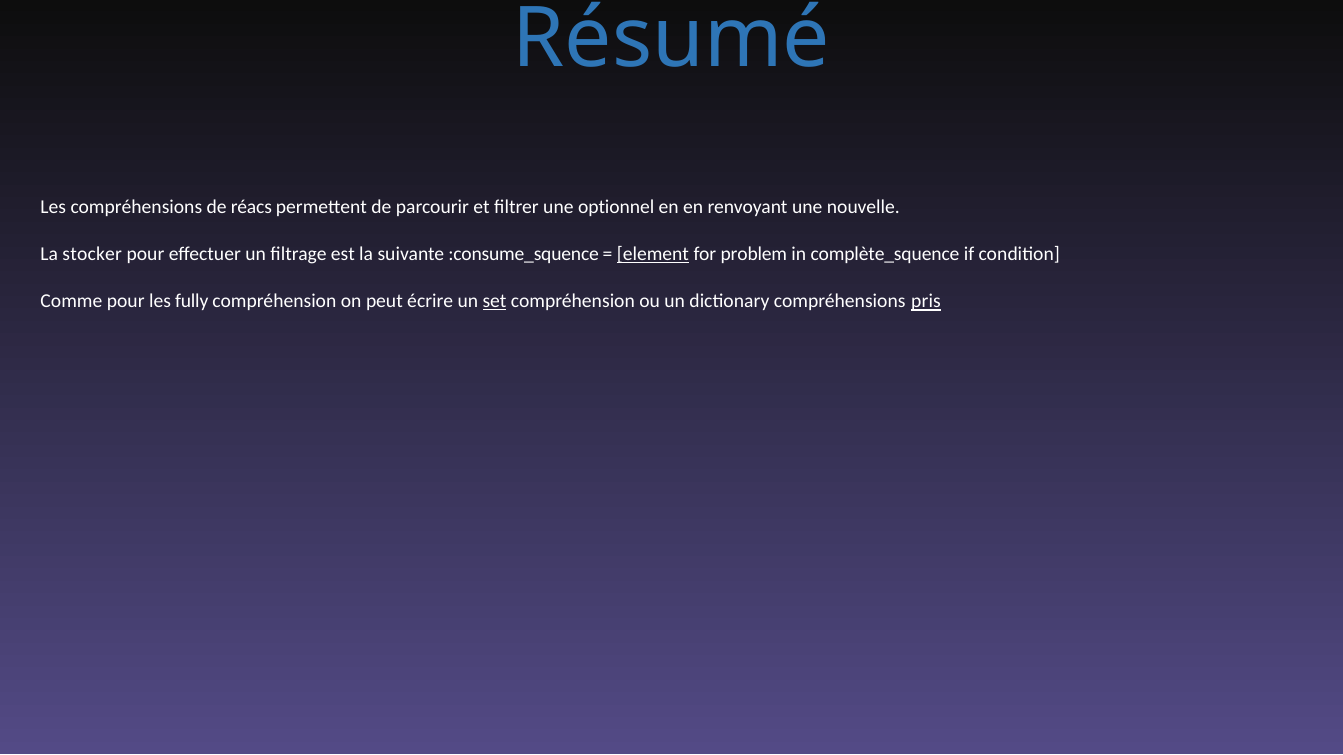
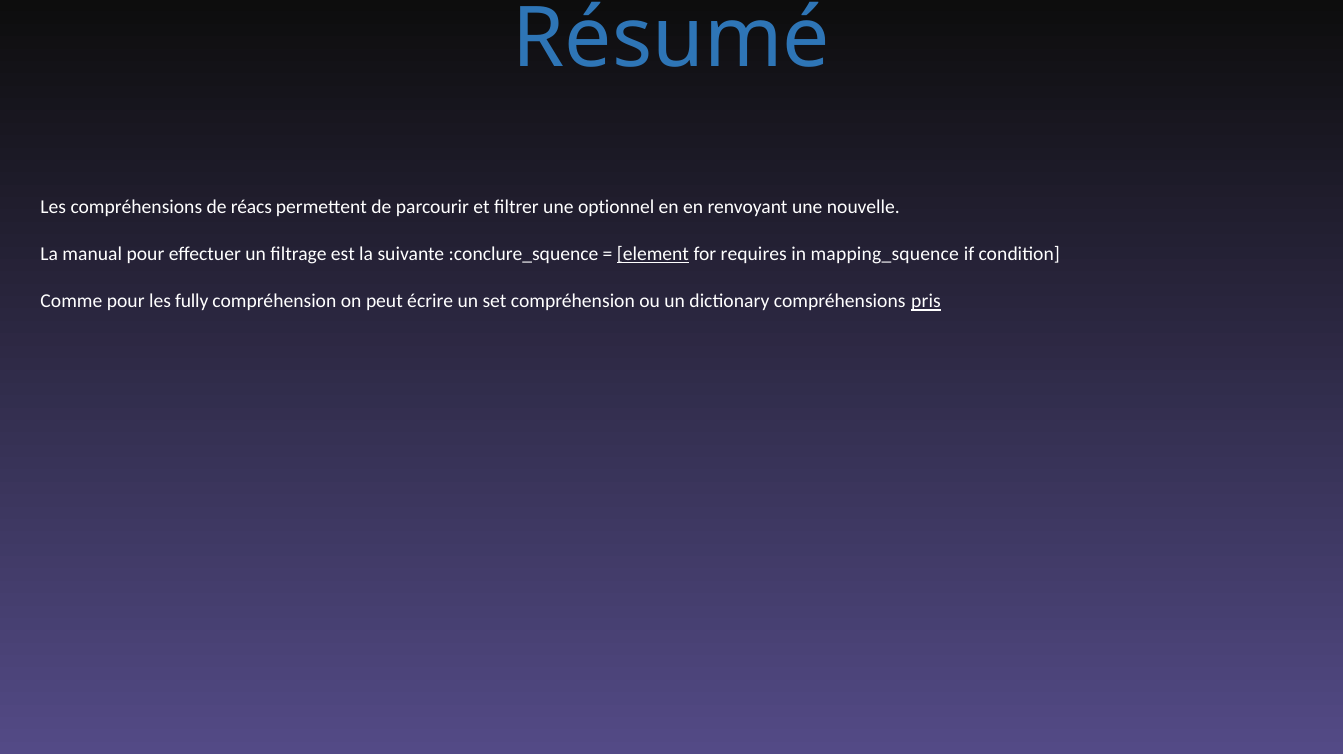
stocker: stocker -> manual (92, 254)
:consume_squence: :consume_squence -> :conclure_squence (523, 254)
problem: problem -> requires (754, 254)
complète_squence: complète_squence -> mapping_squence (885, 254)
set underline: present -> none (494, 301)
